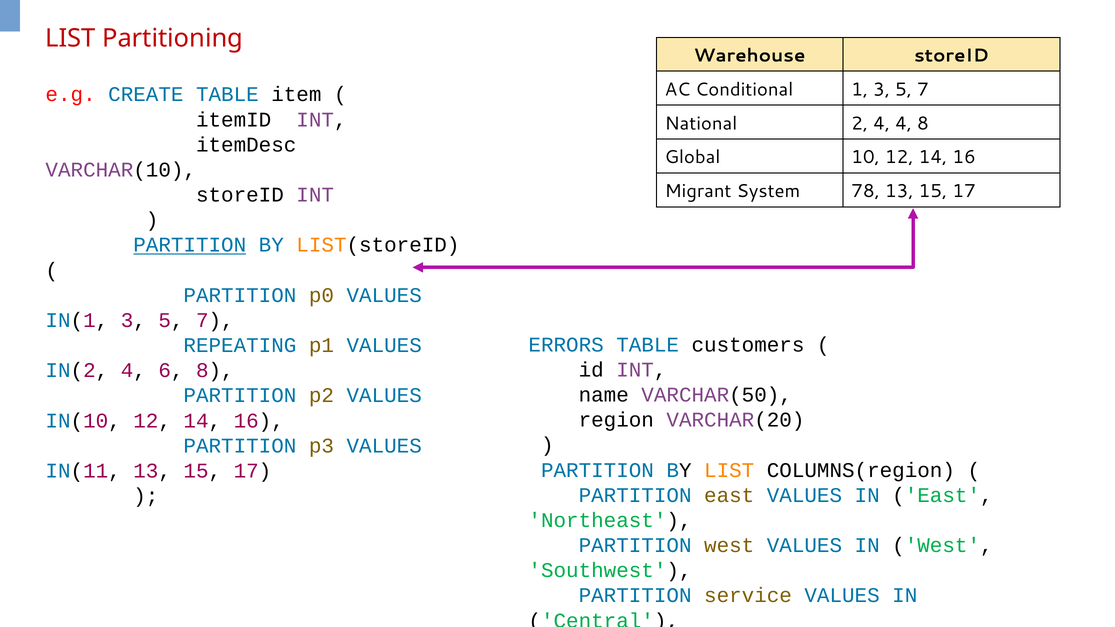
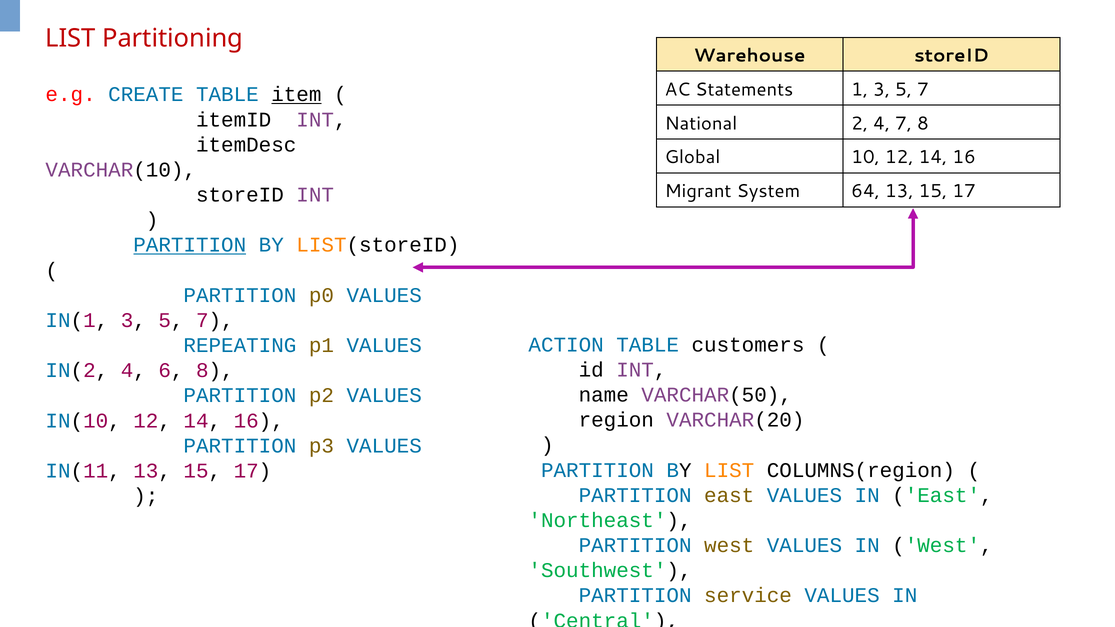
Conditional: Conditional -> Statements (744, 90)
item underline: none -> present (296, 95)
4 4: 4 -> 7 (904, 123)
78: 78 -> 64 (866, 191)
ERRORS: ERRORS -> ACTION (566, 345)
